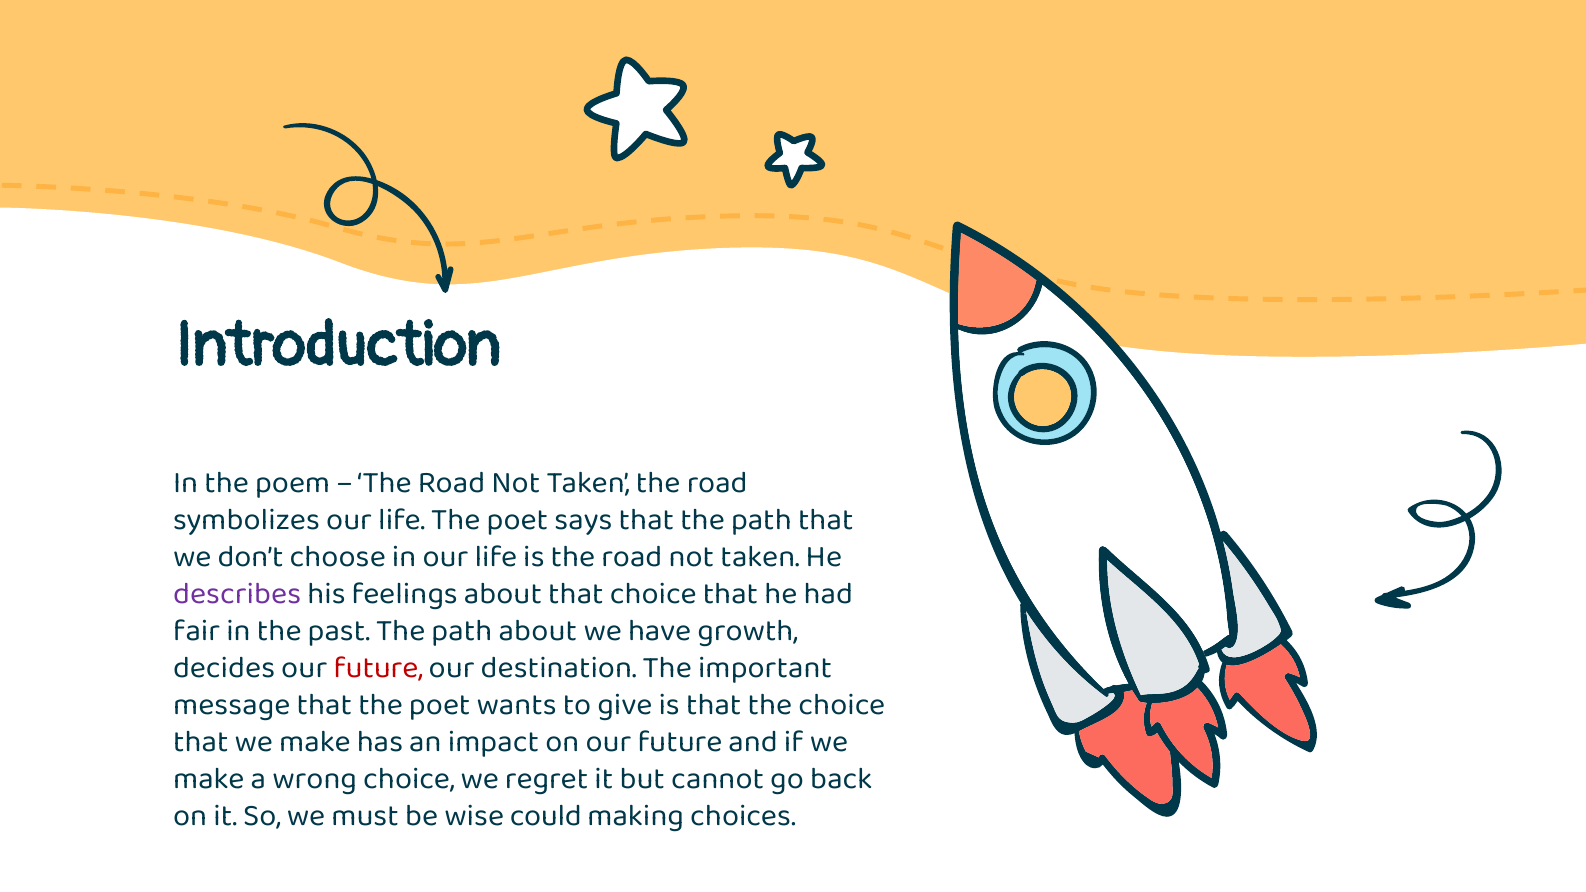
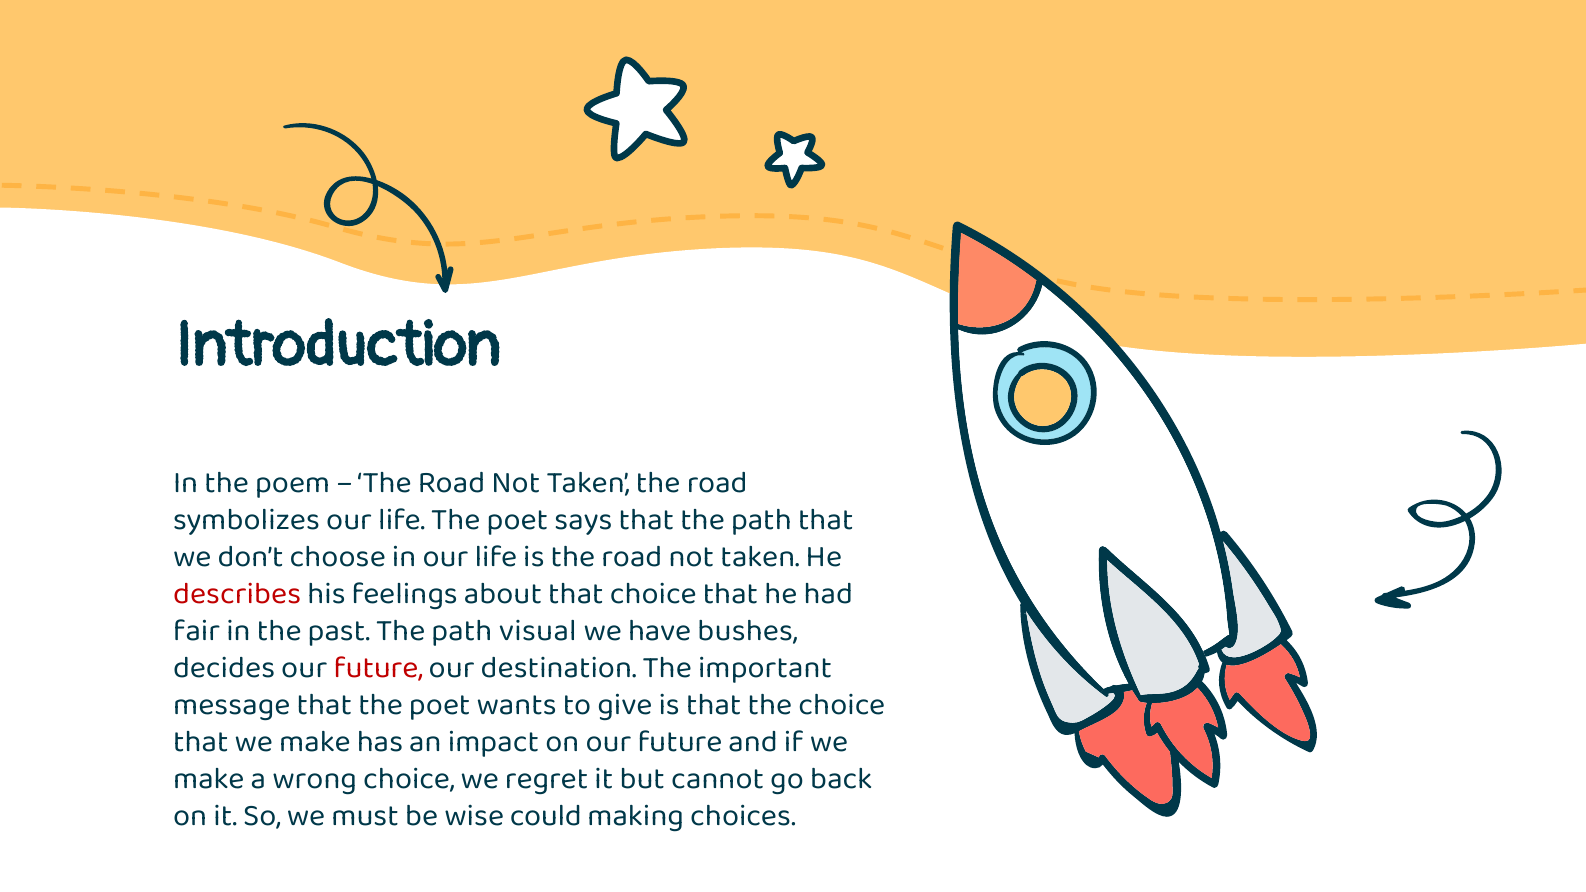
describes colour: purple -> red (237, 593)
path about: about -> visual (538, 630)
growth: growth -> bushes (748, 630)
